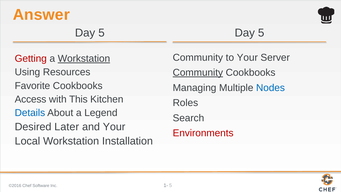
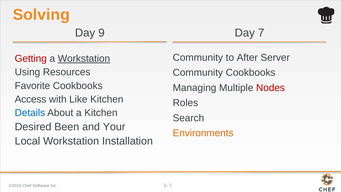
Answer: Answer -> Solving (41, 15)
5: 5 -> 9 (101, 33)
5: 5 -> 7 (261, 33)
to Your: Your -> After (247, 57)
Community underline: present -> none (198, 73)
Nodes colour: blue -> red (270, 88)
This: This -> Like (78, 99)
a Legend: Legend -> Kitchen (101, 113)
Later: Later -> Been (67, 127)
Environments colour: red -> orange (203, 133)
